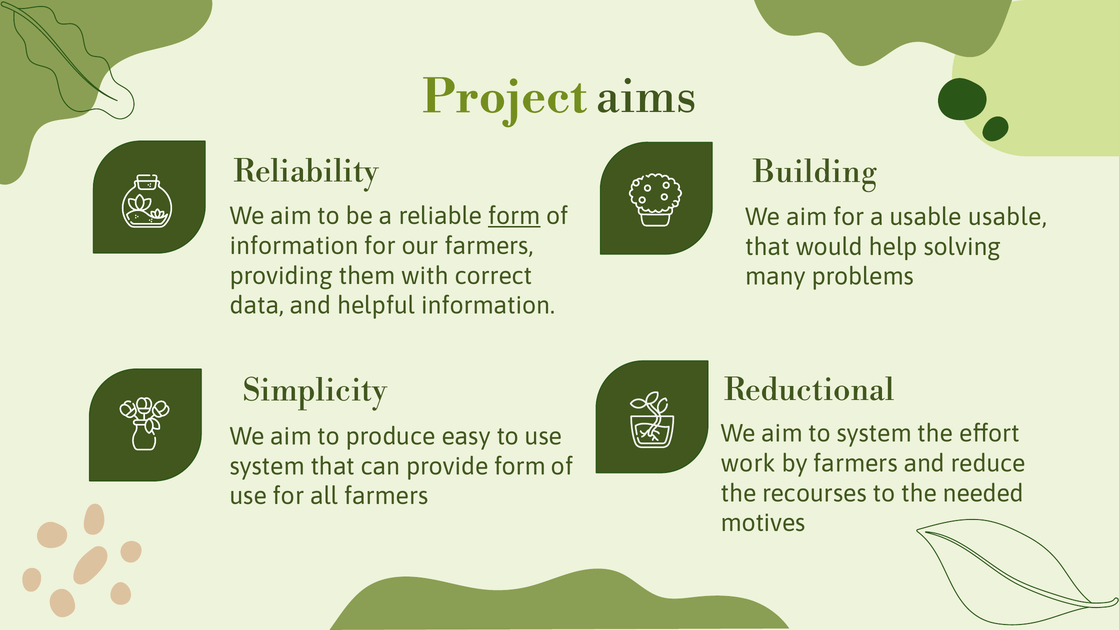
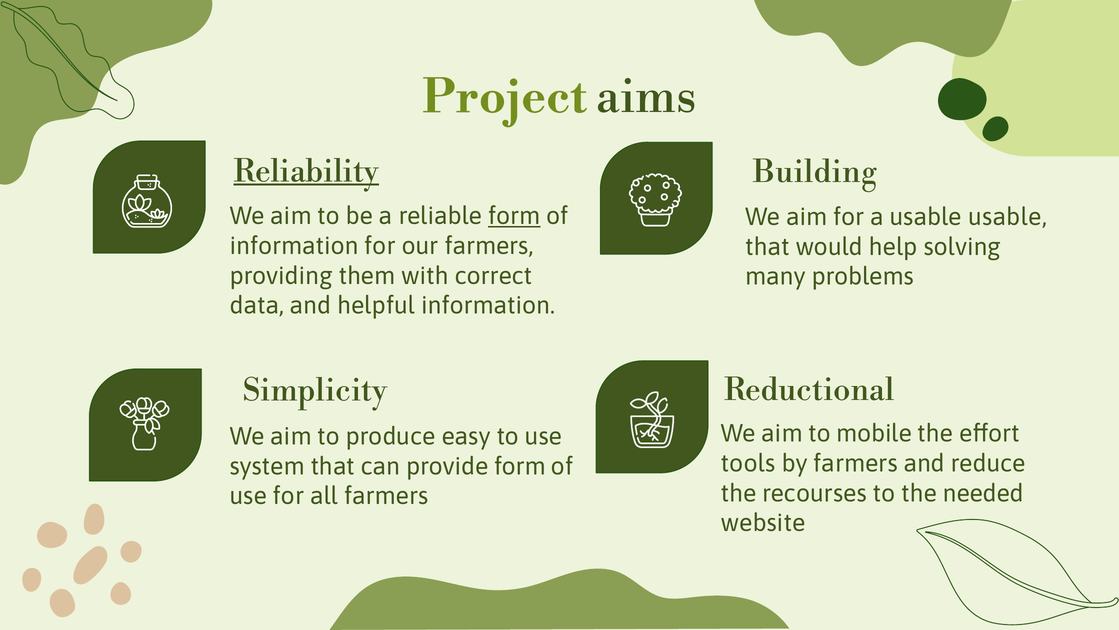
Reliability underline: none -> present (306, 171)
to system: system -> mobile (874, 433)
work: work -> tools (748, 463)
motives: motives -> website (763, 523)
